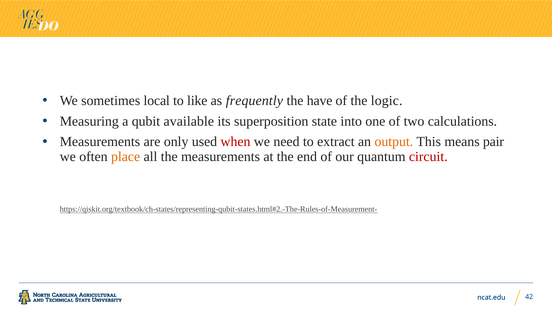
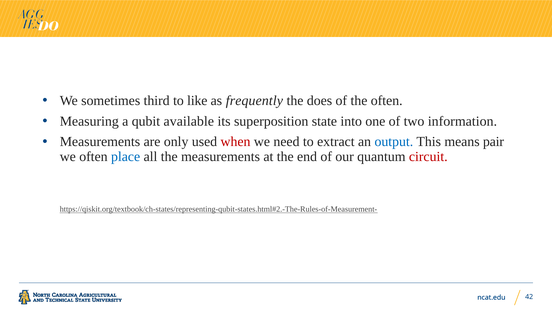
local: local -> third (157, 101)
have: have -> does (320, 101)
the logic: logic -> often (387, 101)
calculations: calculations -> information (462, 121)
output colour: orange -> blue (394, 142)
place colour: orange -> blue (126, 157)
